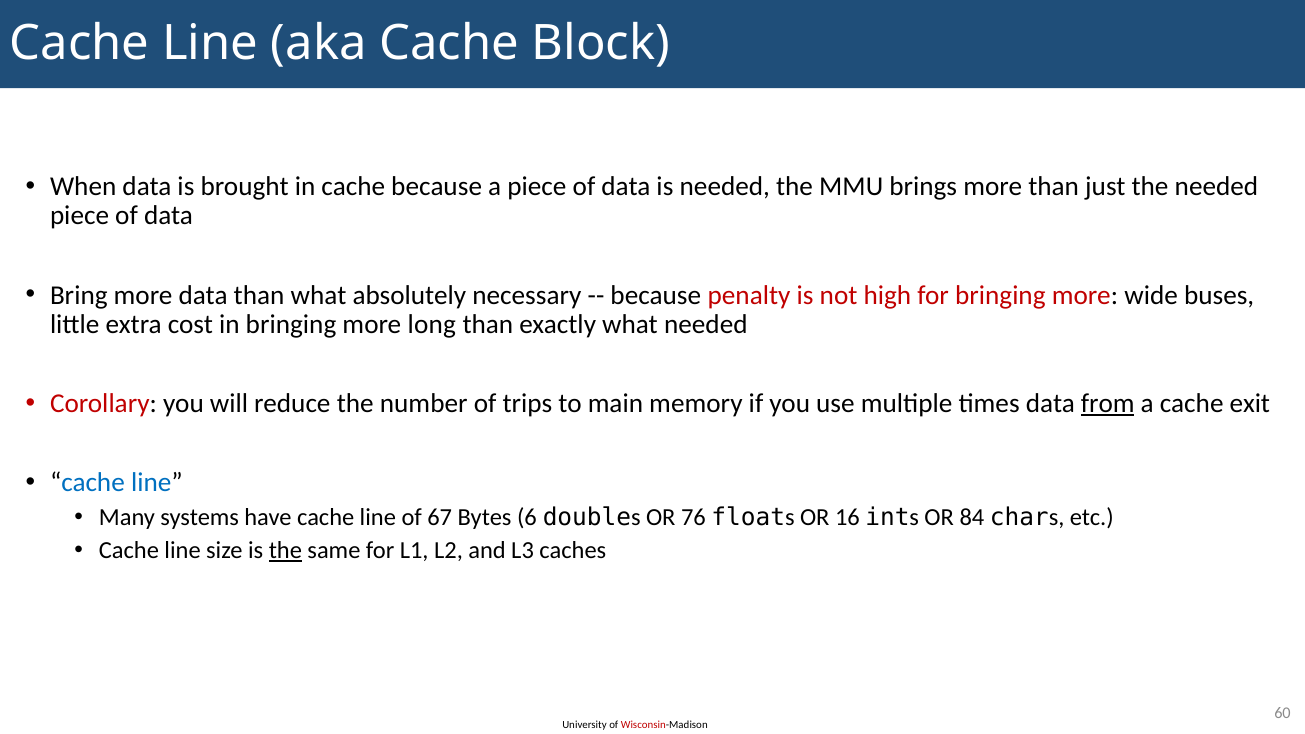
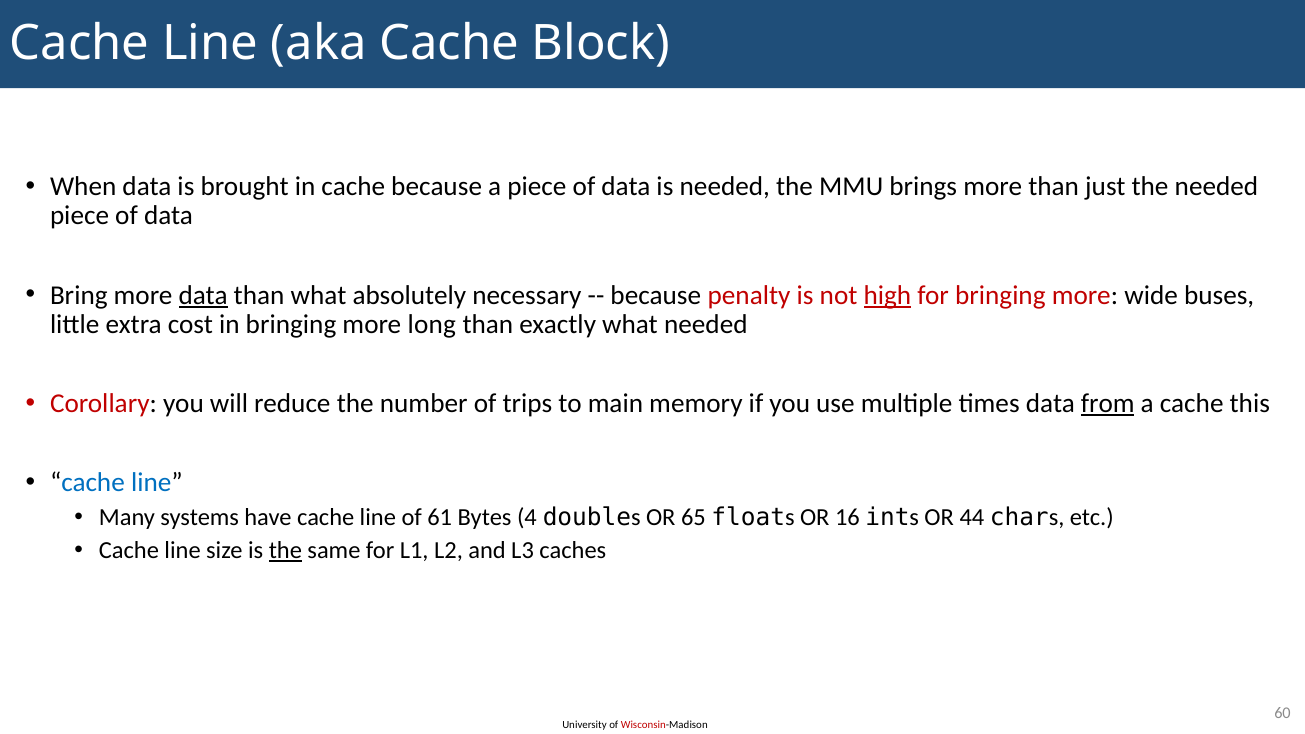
data underline: none -> present (203, 295)
high underline: none -> present (887, 295)
exit: exit -> this (1250, 404)
67: 67 -> 61 (440, 517)
6: 6 -> 4 (527, 517)
76: 76 -> 65 (693, 517)
84: 84 -> 44 (972, 517)
